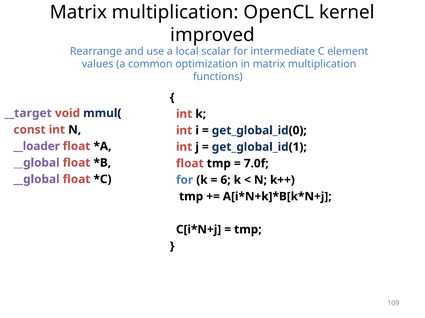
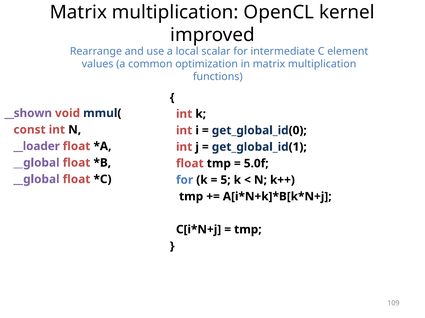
__target: __target -> __shown (28, 113)
7.0f: 7.0f -> 5.0f (256, 164)
6: 6 -> 5 (226, 180)
